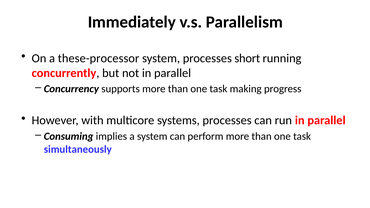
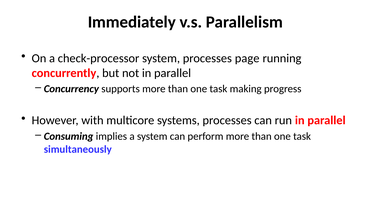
these-processor: these-processor -> check-processor (99, 58)
short: short -> page (247, 58)
